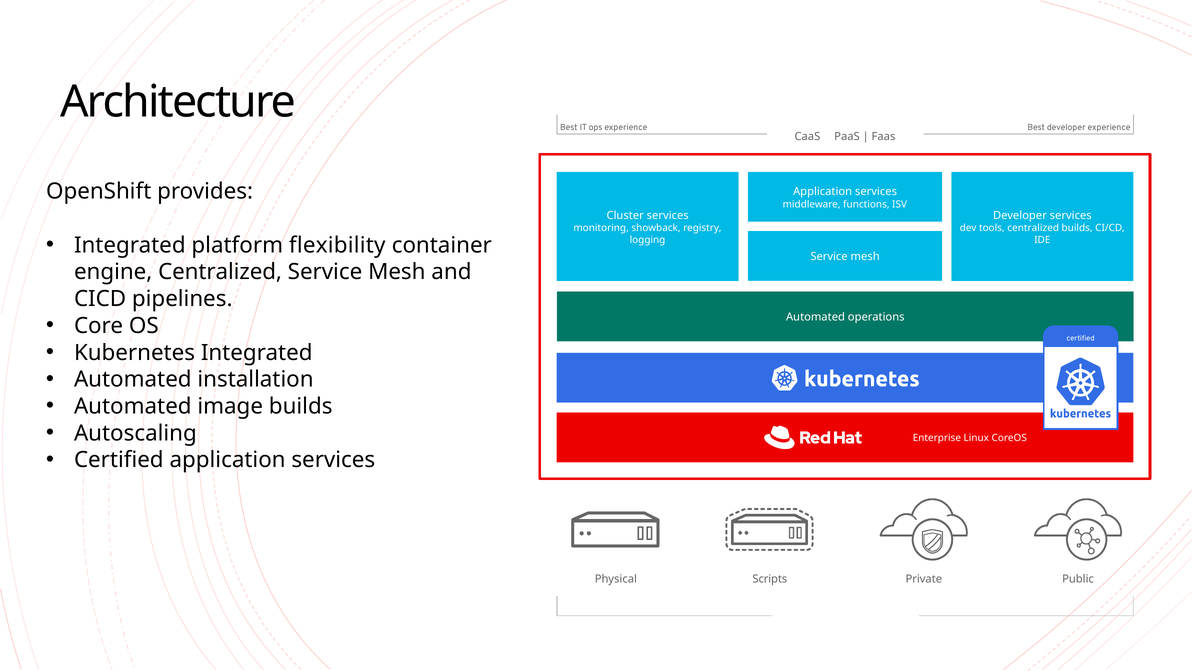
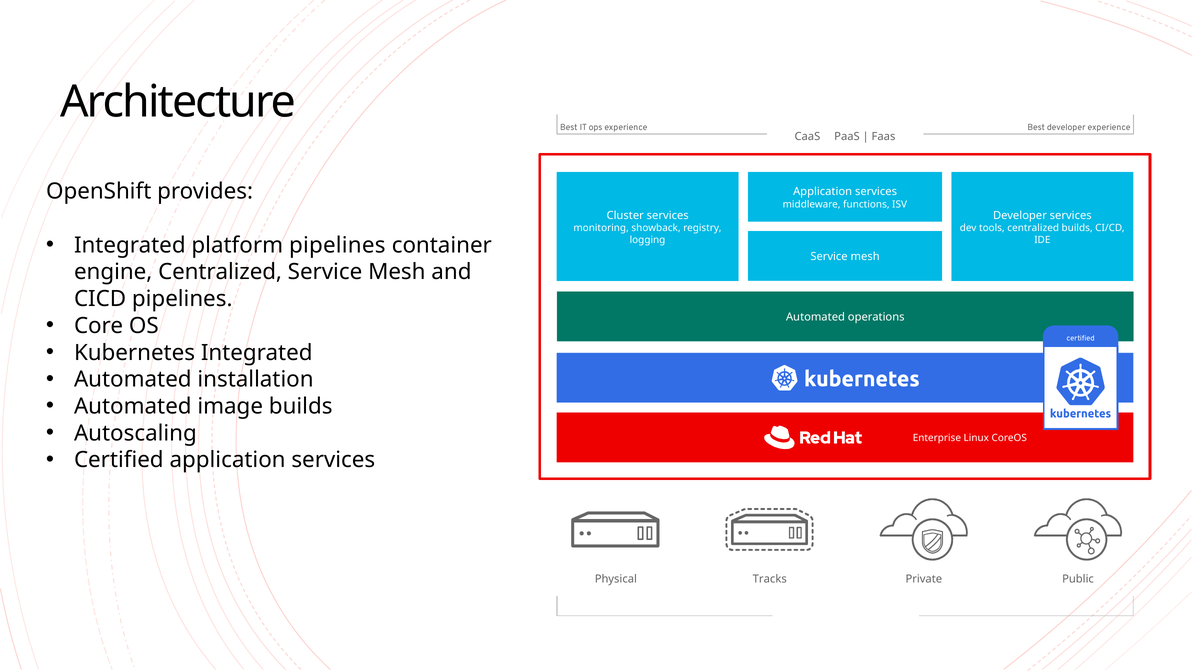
platform flexibility: flexibility -> pipelines (337, 246)
Scripts: Scripts -> Tracks (770, 580)
